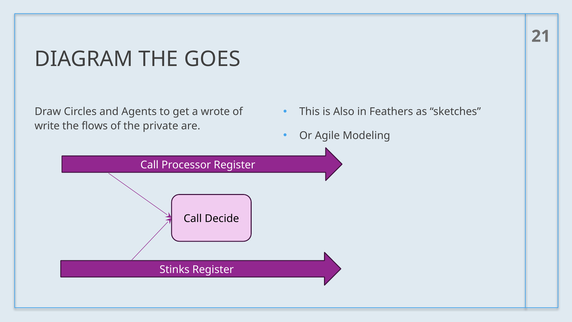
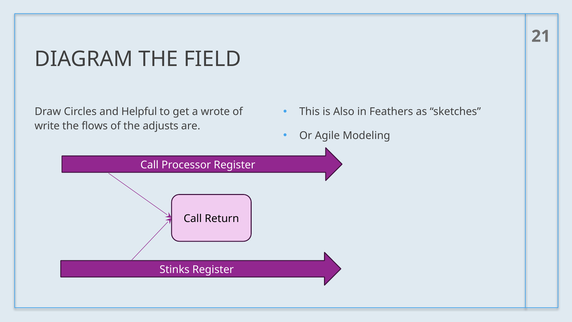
GOES: GOES -> FIELD (212, 59)
Agents: Agents -> Helpful (139, 112)
private: private -> adjusts (161, 126)
Decide: Decide -> Return (222, 218)
